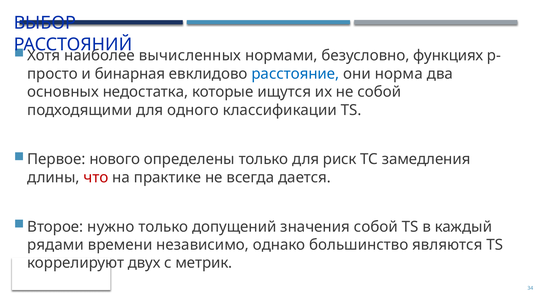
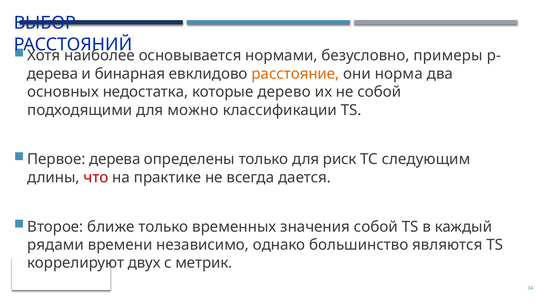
вычисленных: вычисленных -> основывается (190, 56)
функциях: функциях -> примеры (448, 56)
просто: просто -> дерева (53, 74)
расстояние colour: blue -> orange (295, 74)
ищутся: ищутся -> дерево (284, 92)
одного: одного -> можно (193, 110)
Первое нового: нового -> дерева (115, 159)
замедления: замедления -> следующим (426, 159)
нужно: нужно -> ближе (111, 227)
допущений: допущений -> временных (234, 227)
